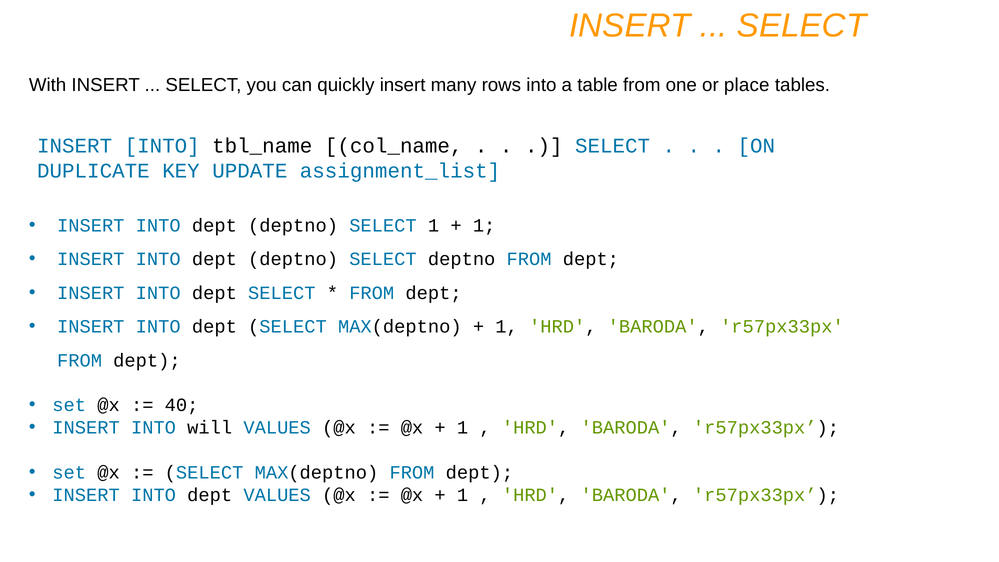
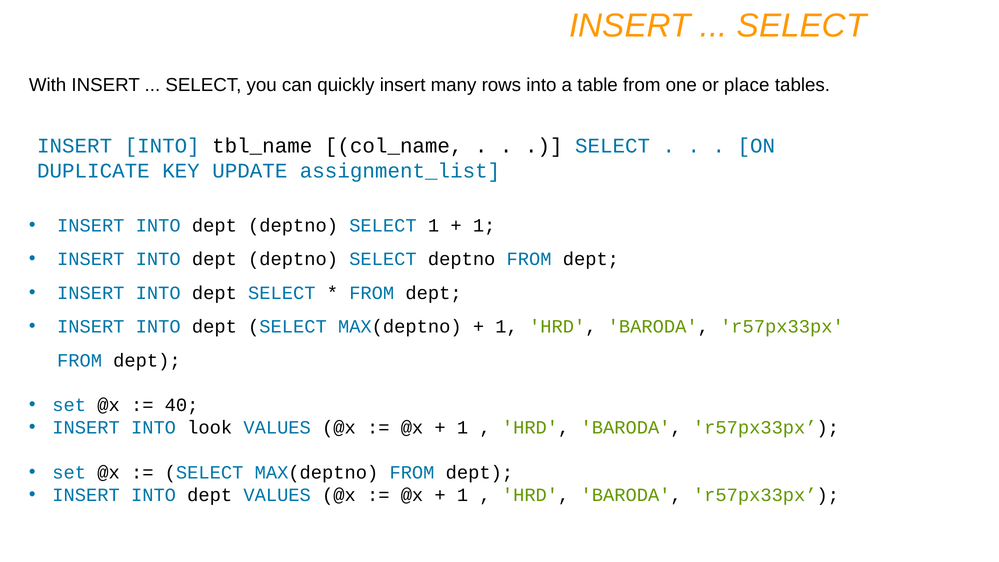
will: will -> look (210, 428)
